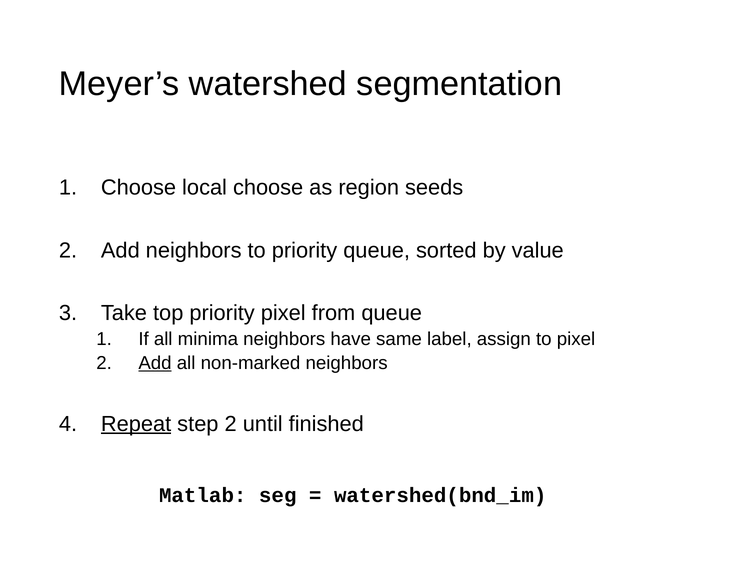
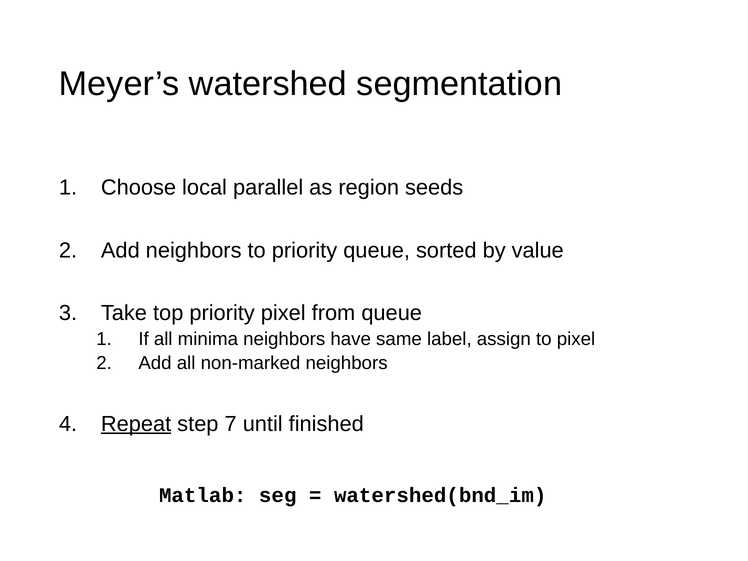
local choose: choose -> parallel (268, 188)
Add underline: present -> none (155, 363)
step 2: 2 -> 7 (231, 424)
